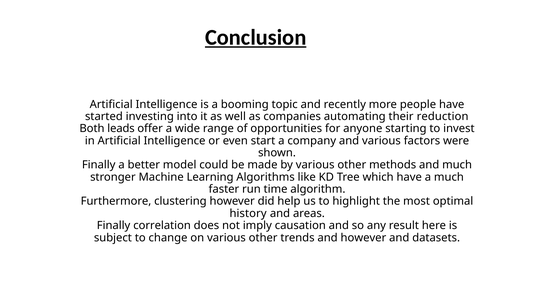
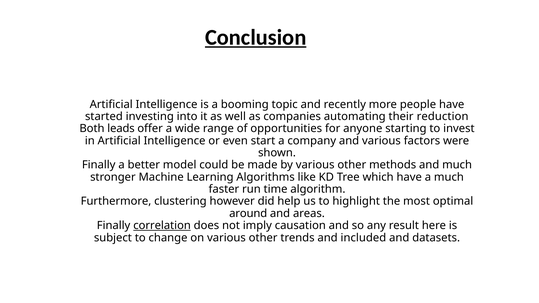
history: history -> around (248, 214)
correlation underline: none -> present (162, 226)
and however: however -> included (363, 238)
